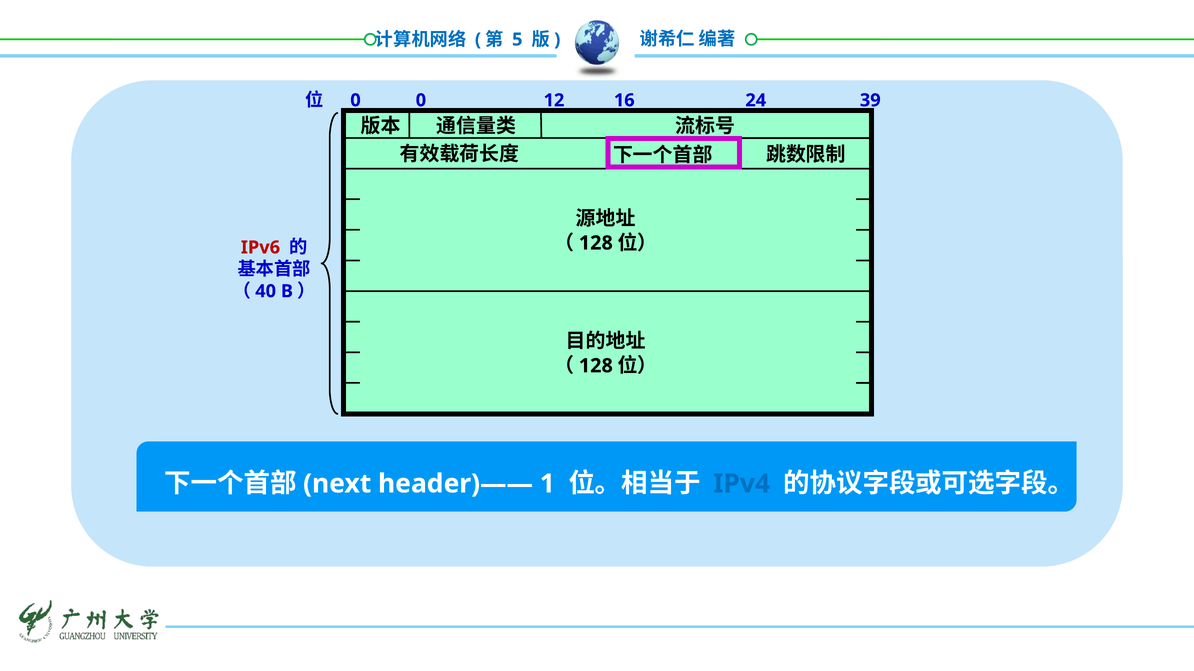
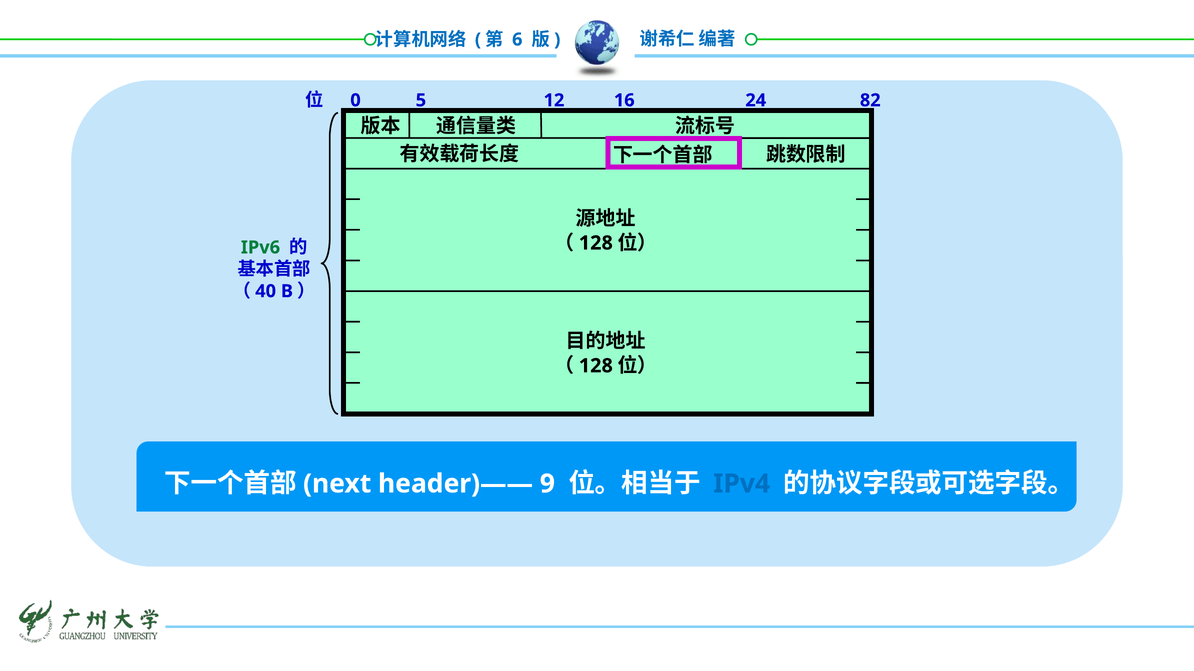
5: 5 -> 6 (517, 40)
0 0: 0 -> 5 (421, 100)
39: 39 -> 82 (870, 100)
IPv6 colour: red -> green (260, 248)
1: 1 -> 9 (547, 484)
